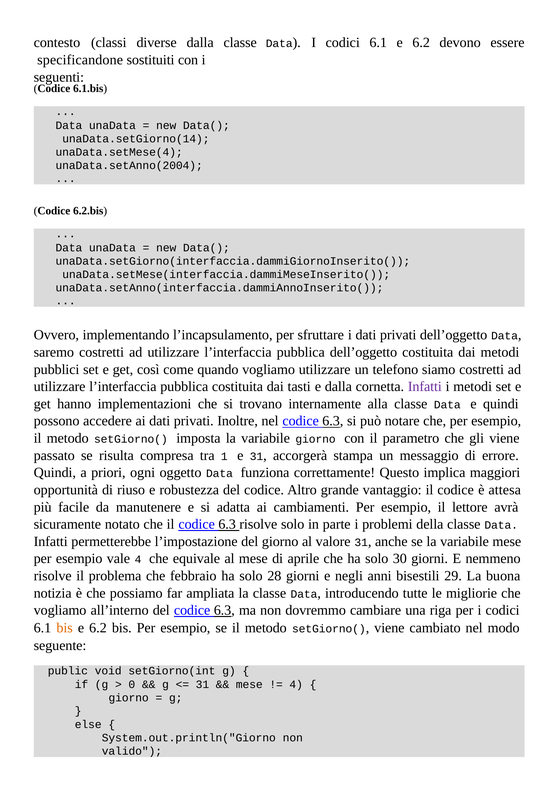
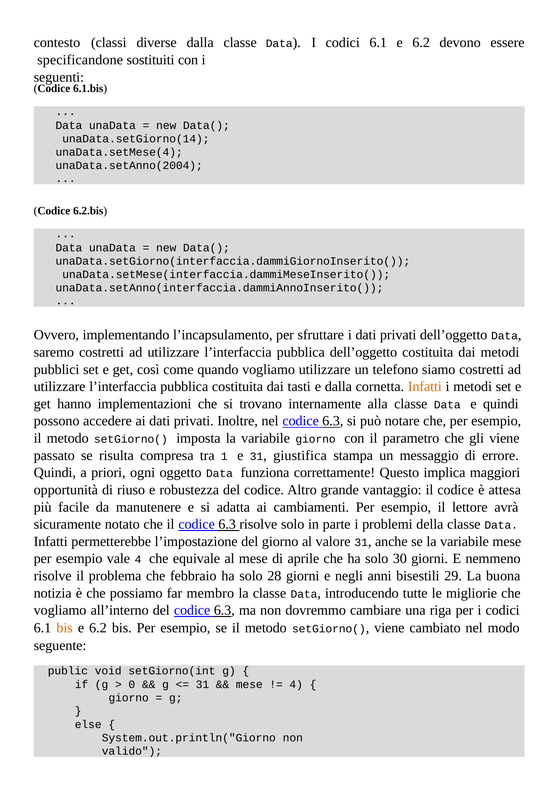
Infatti colour: purple -> orange (425, 386)
accorgerà: accorgerà -> giustifica (300, 455)
ampliata: ampliata -> membro (210, 593)
